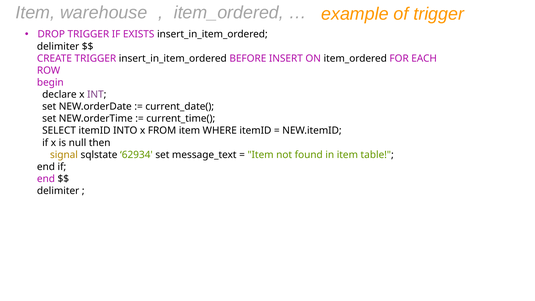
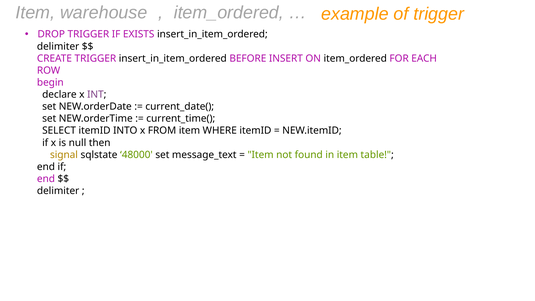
62934: 62934 -> 48000 (136, 155)
